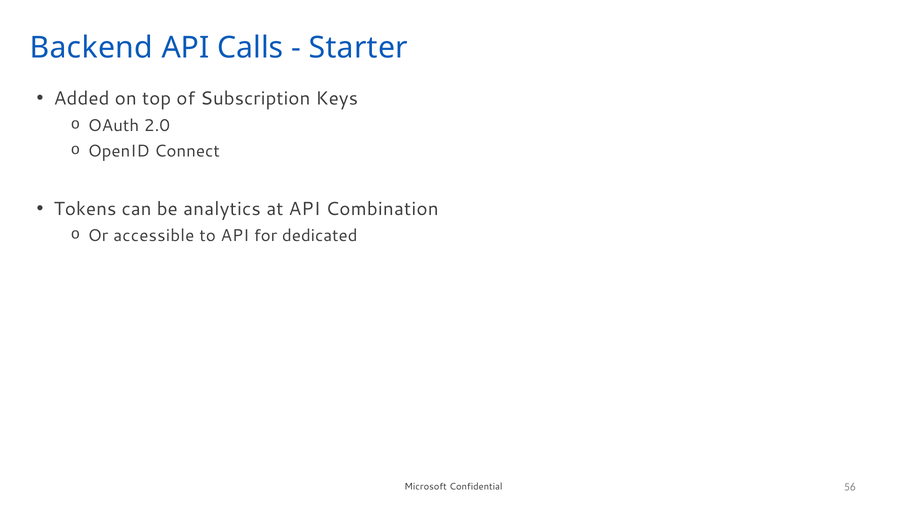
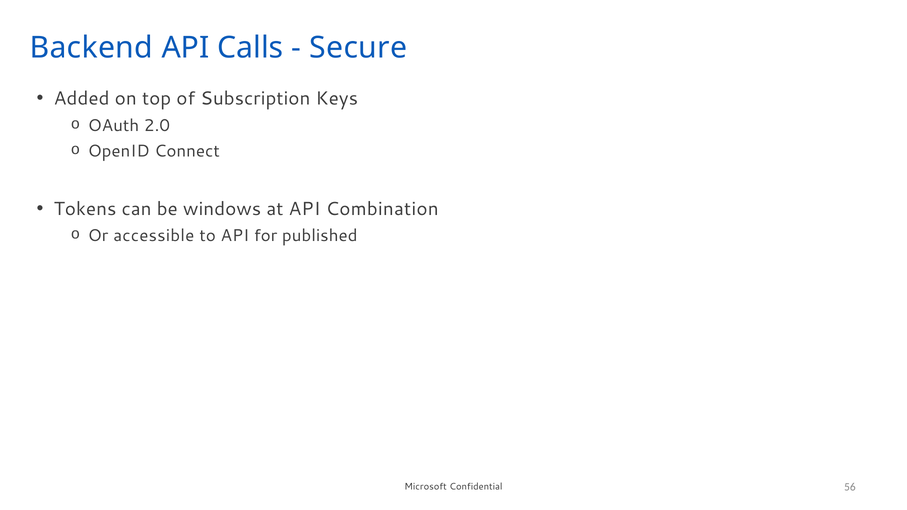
Starter: Starter -> Secure (358, 48)
analytics: analytics -> windows (222, 209)
dedicated: dedicated -> published (320, 236)
